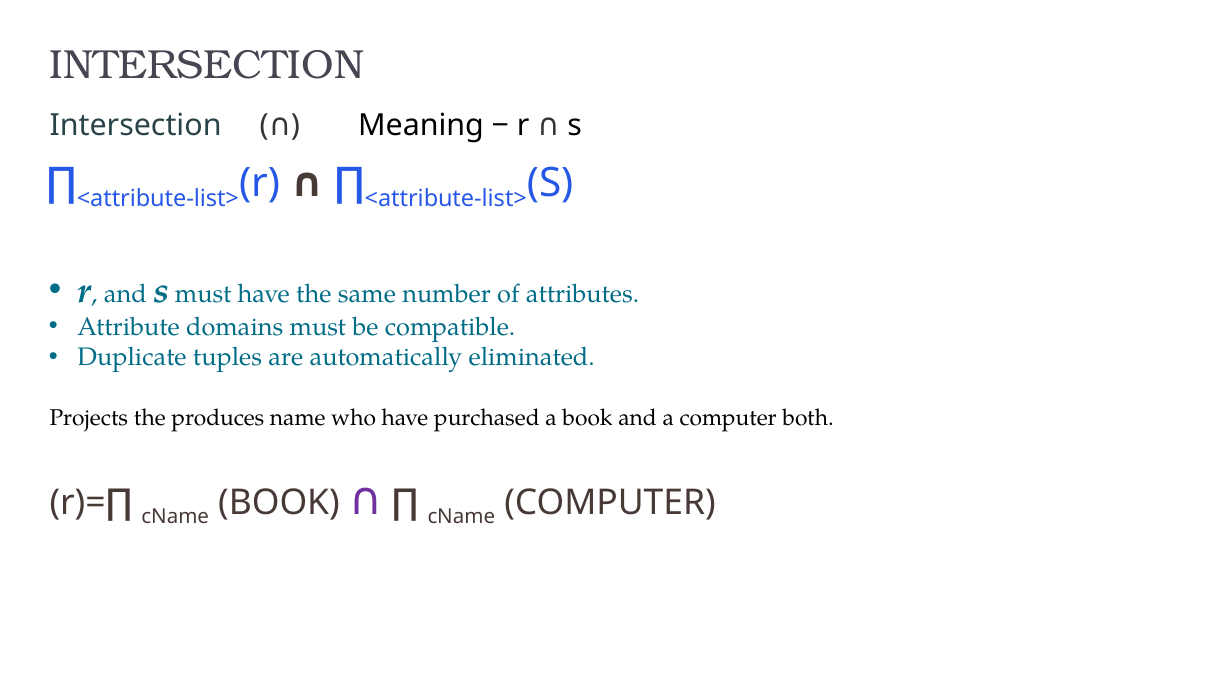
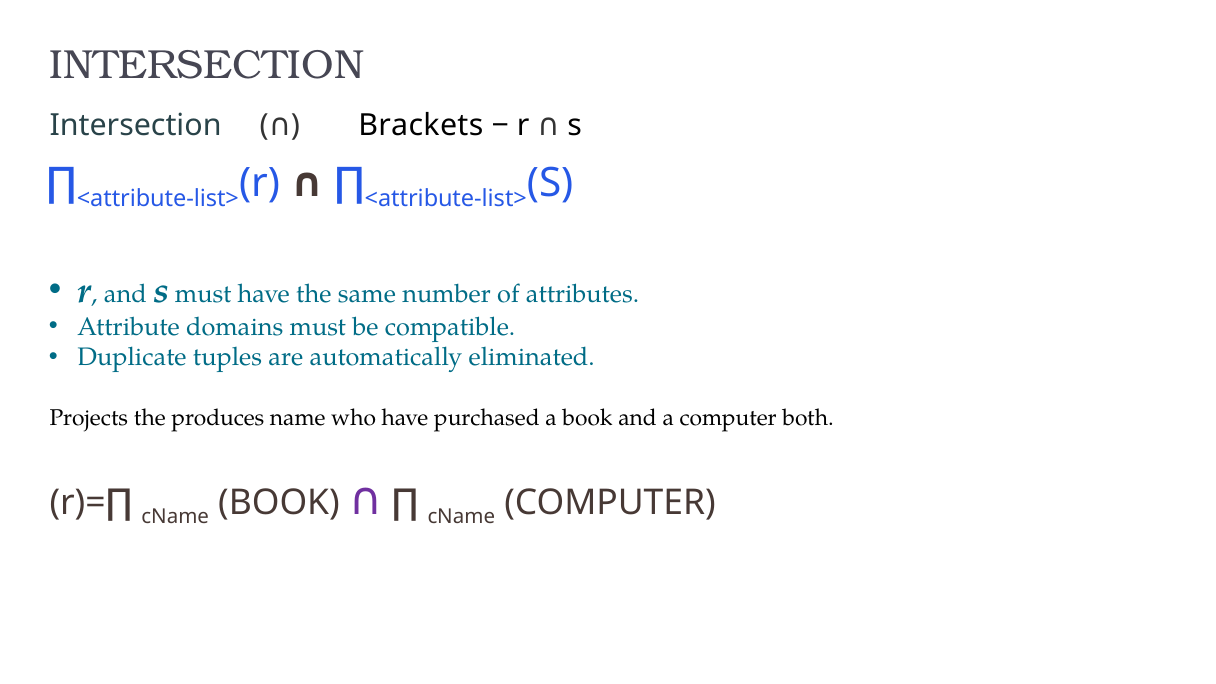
Meaning: Meaning -> Brackets (421, 126)
